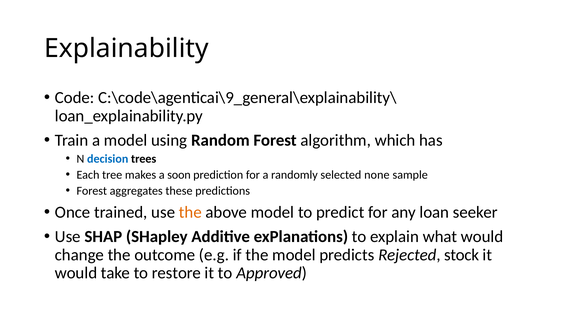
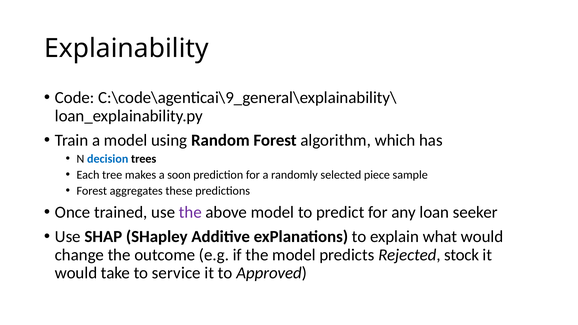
none: none -> piece (377, 175)
the colour: orange -> purple (190, 212)
restore: restore -> service (176, 273)
